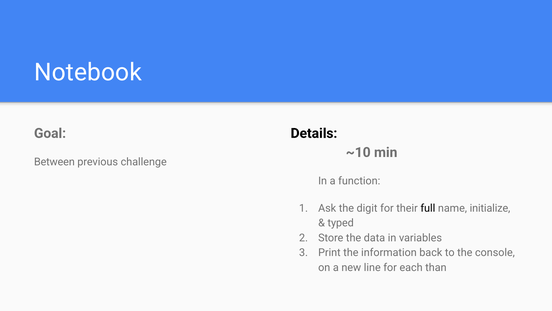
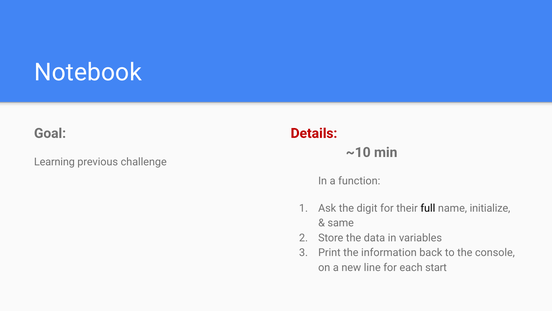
Details colour: black -> red (314, 133)
Between: Between -> Learning (54, 162)
typed: typed -> same (341, 223)
than: than -> start (436, 267)
